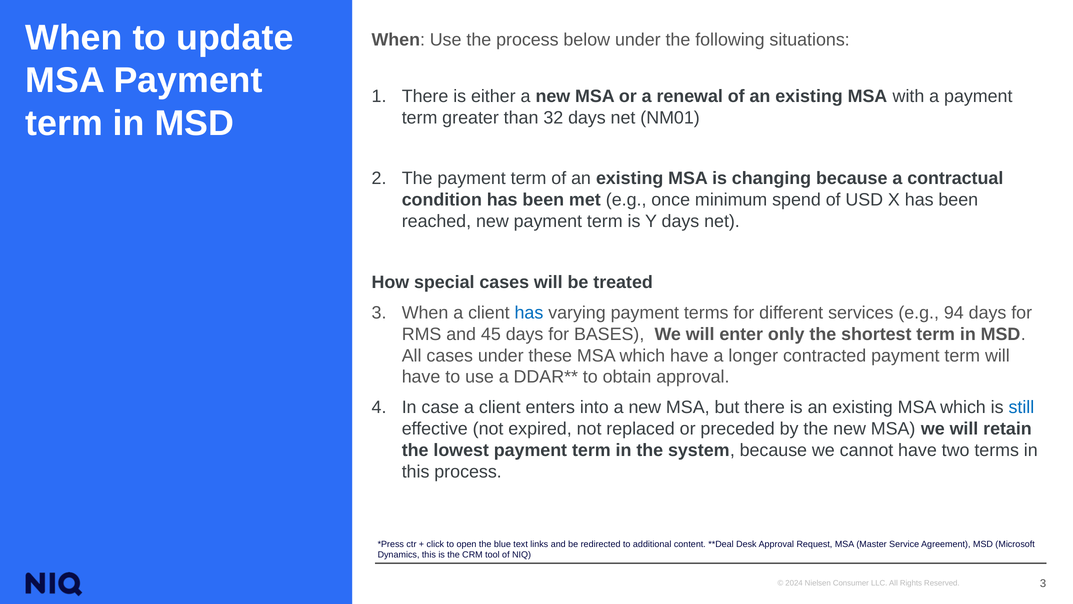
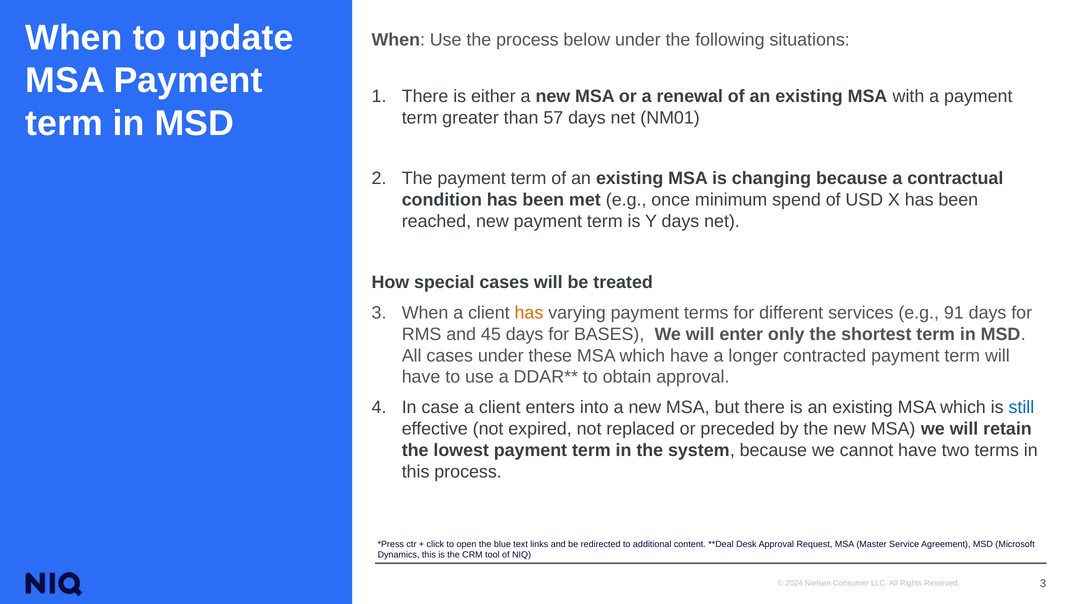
32: 32 -> 57 (553, 118)
has colour: blue -> orange (529, 312)
94: 94 -> 91 (954, 312)
